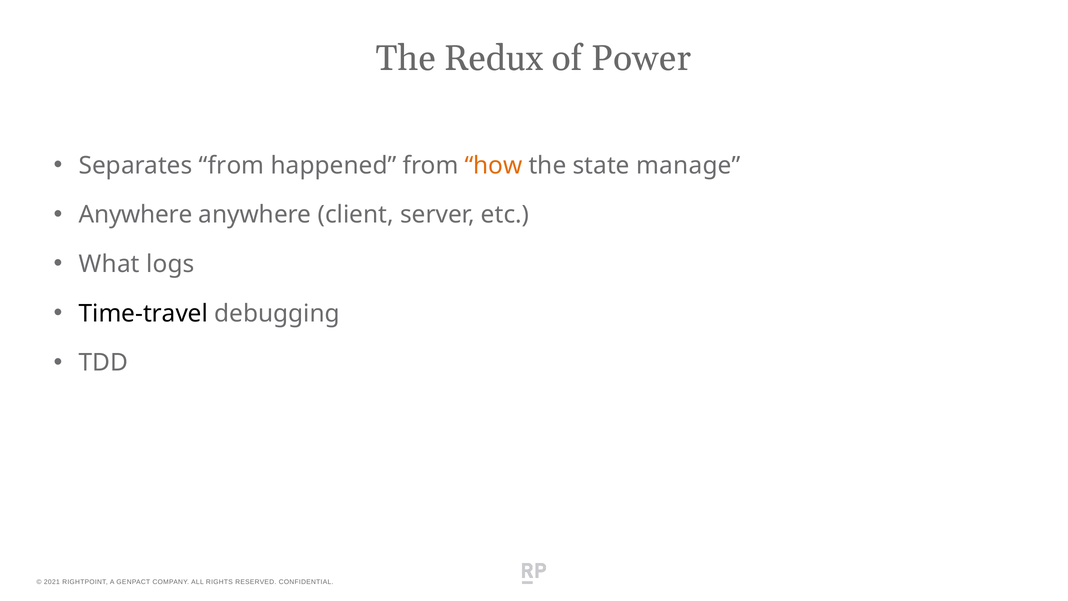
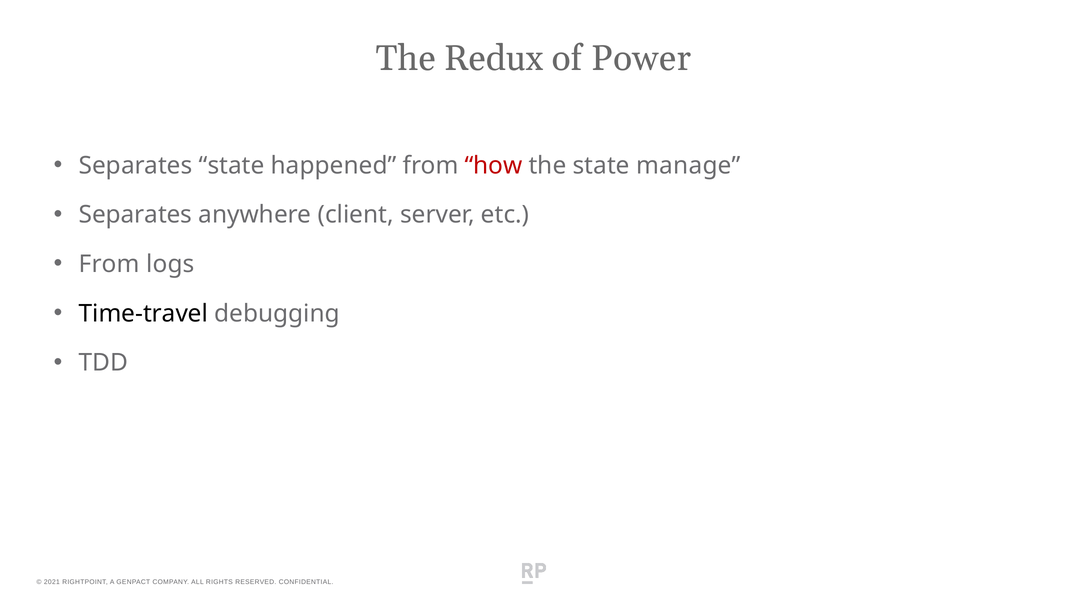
Separates from: from -> state (232, 166)
how colour: orange -> red (494, 166)
Anywhere: Anywhere -> Separates (135, 215)
What: What -> From (109, 264)
